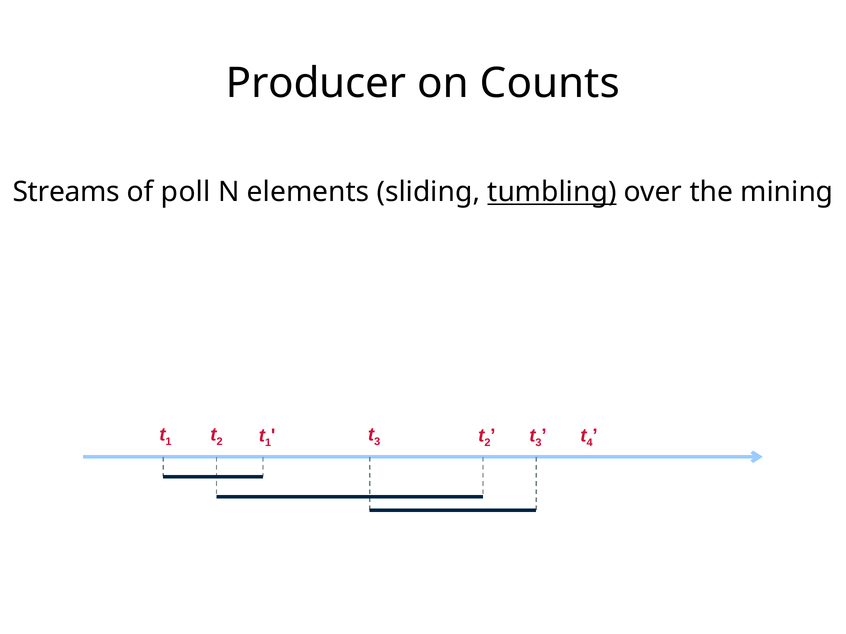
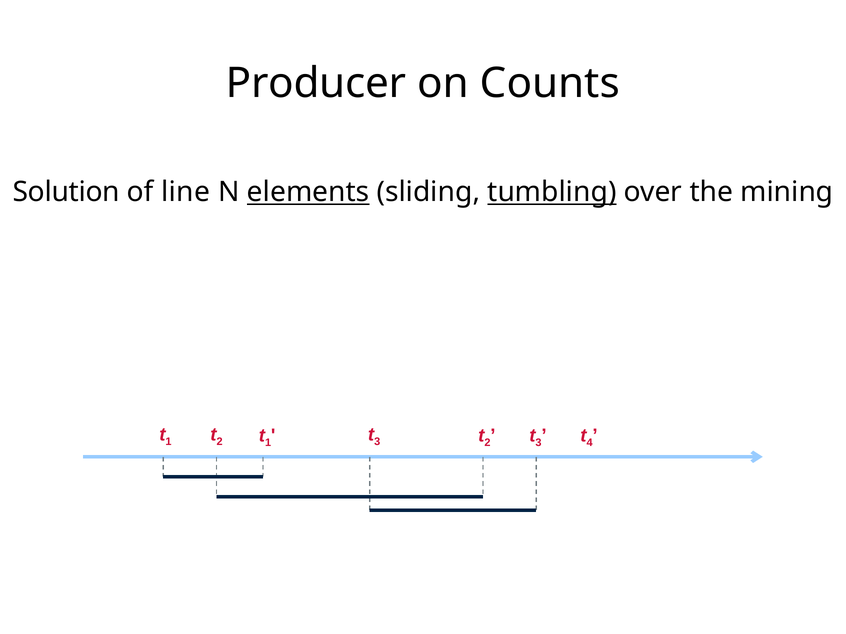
Streams: Streams -> Solution (66, 192)
poll: poll -> line (186, 192)
elements underline: none -> present (308, 192)
